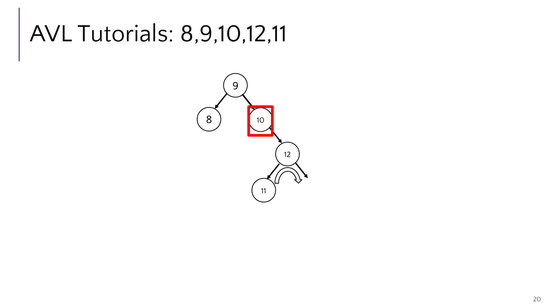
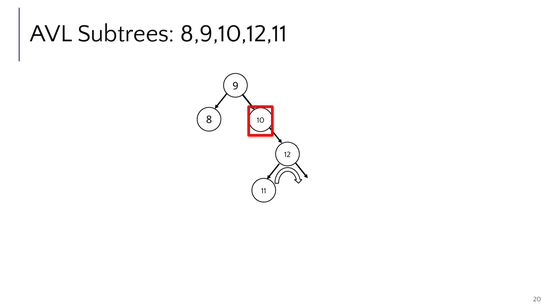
Tutorials: Tutorials -> Subtrees (126, 33)
